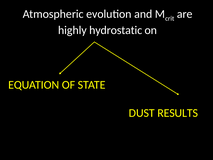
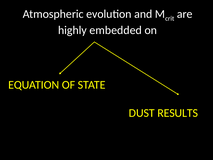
hydrostatic: hydrostatic -> embedded (116, 30)
